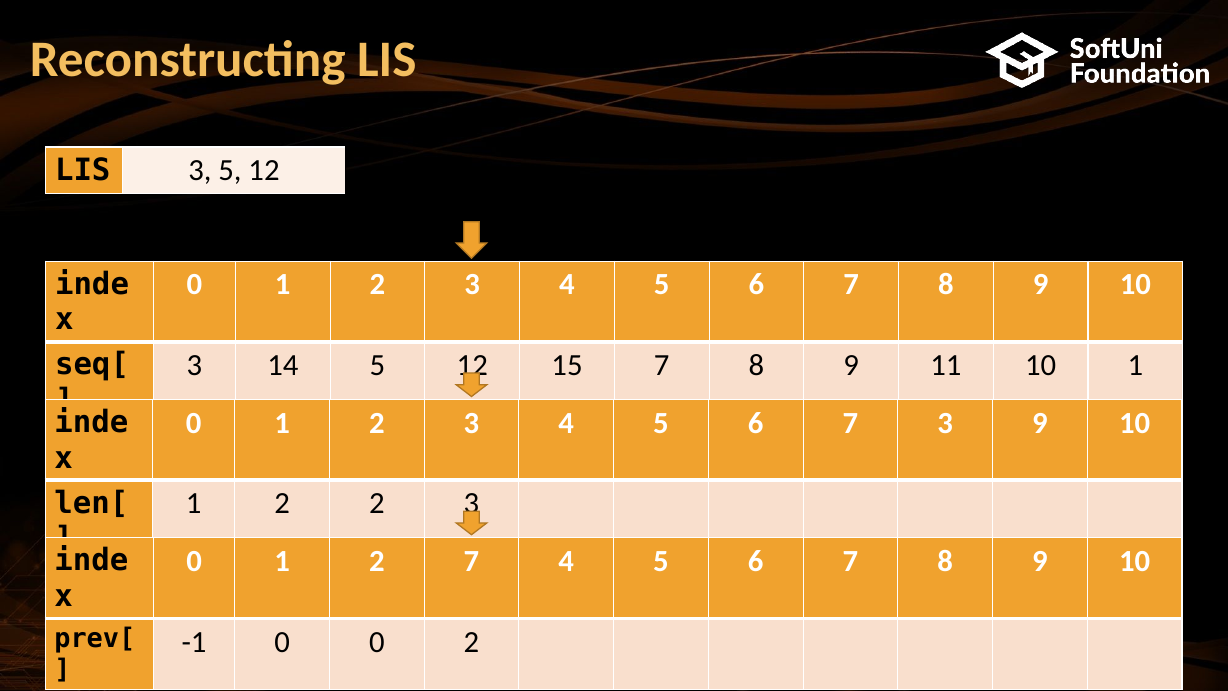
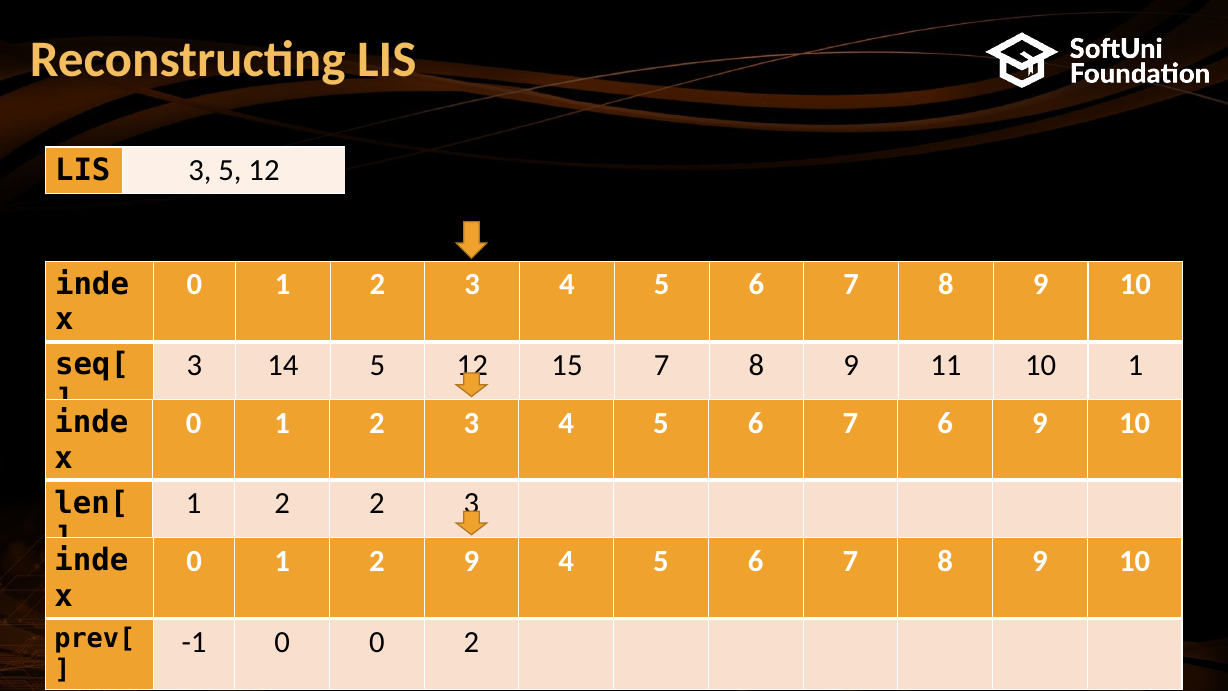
7 3: 3 -> 6 (945, 423)
2 7: 7 -> 9 (472, 561)
